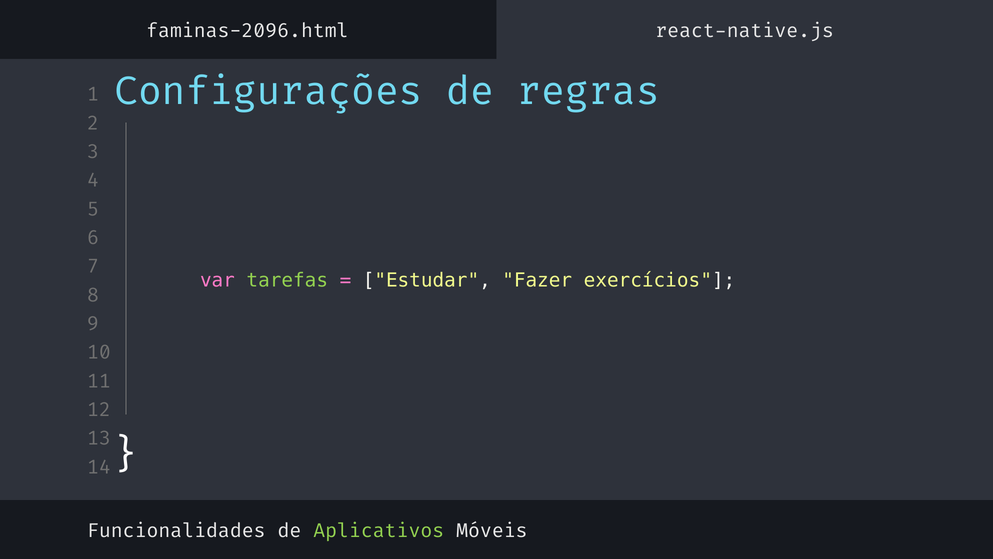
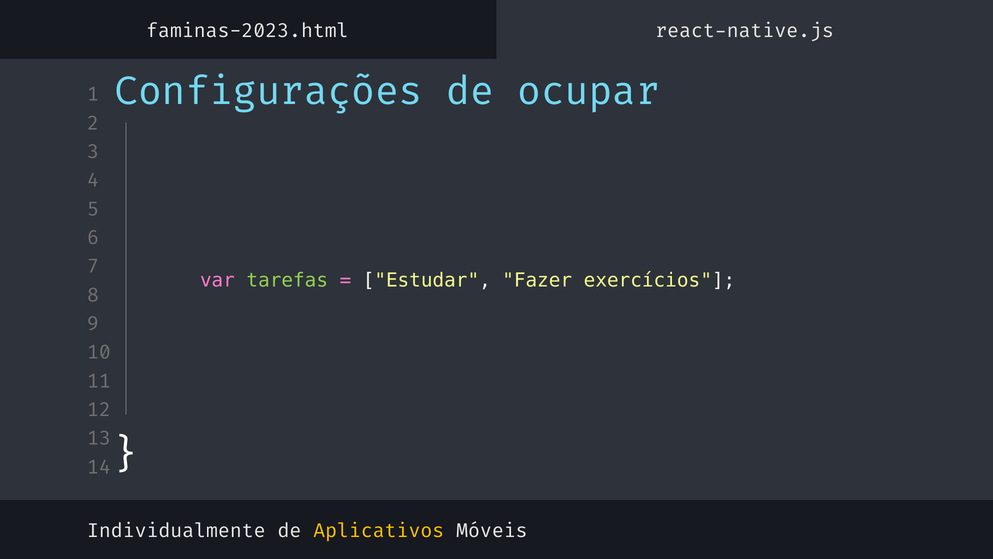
faminas-2096.html: faminas-2096.html -> faminas-2023.html (247, 31)
regras: regras -> ocupar (589, 91)
Funcionalidades: Funcionalidades -> Individualmente (176, 531)
Aplicativos colour: light green -> yellow (379, 531)
